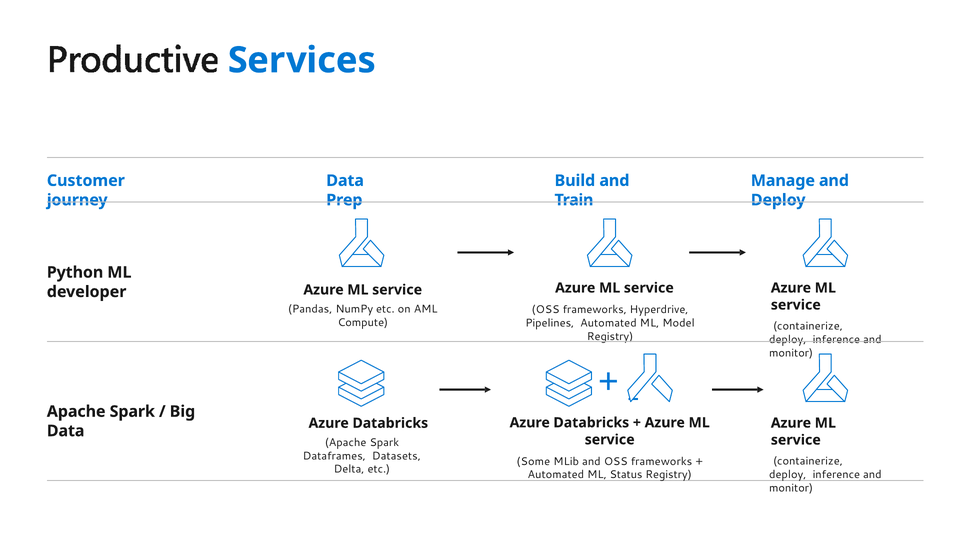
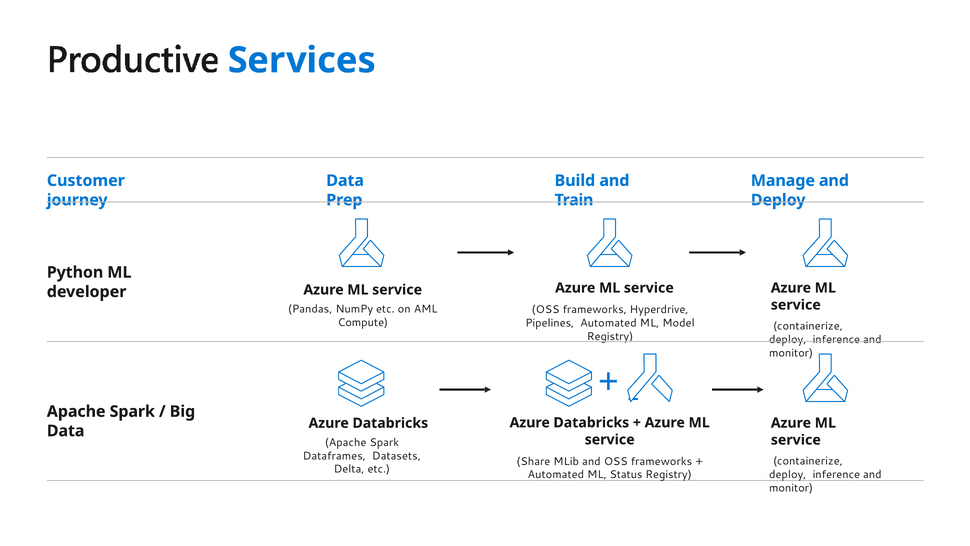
Some: Some -> Share (533, 461)
